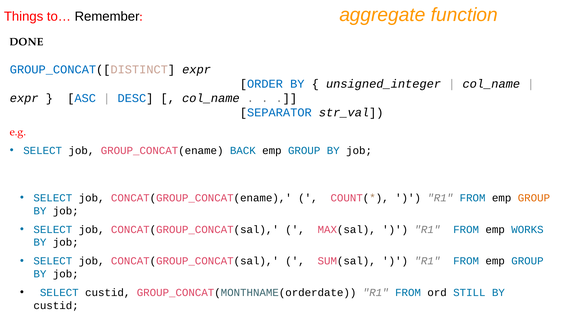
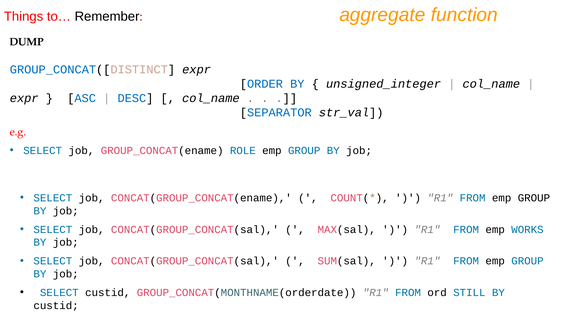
DONE: DONE -> DUMP (27, 42)
BACK: BACK -> ROLE (243, 150)
GROUP colour: orange -> black (534, 198)
